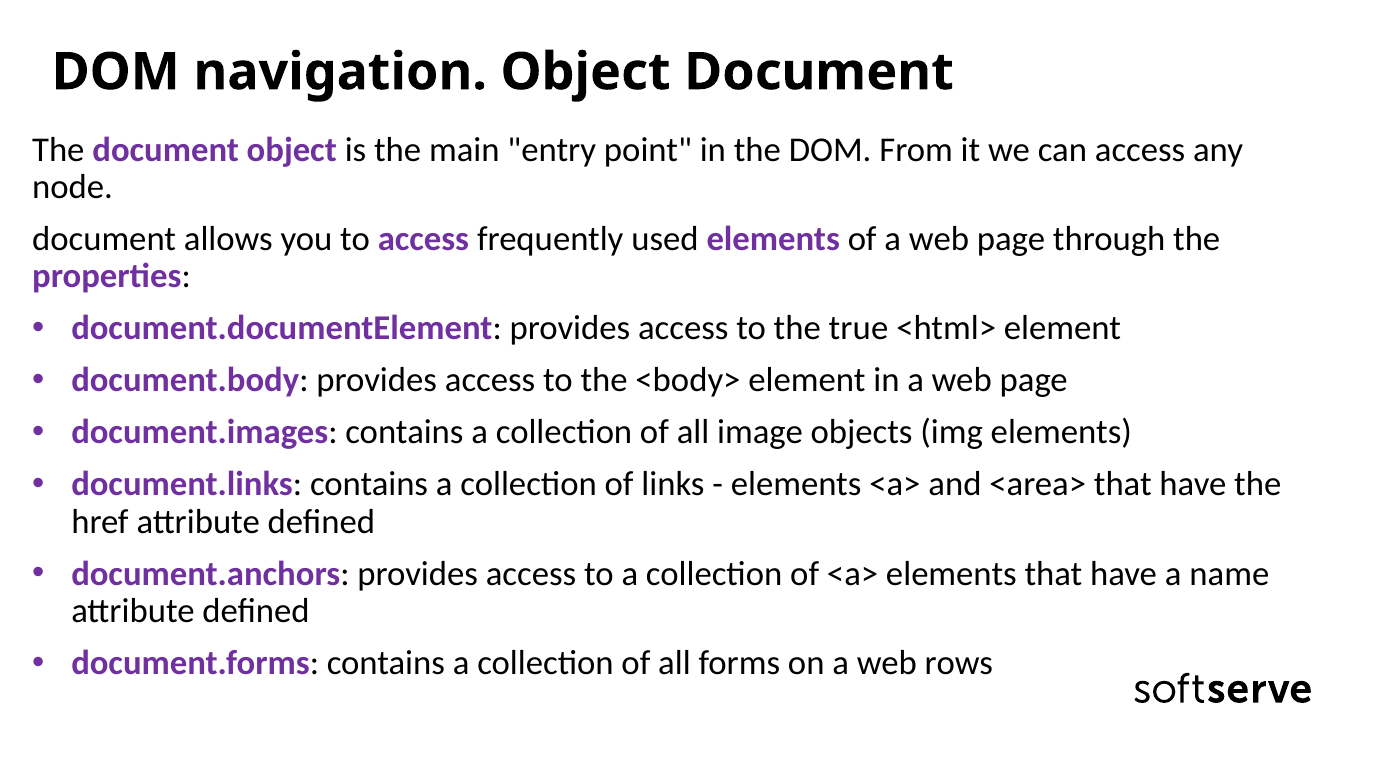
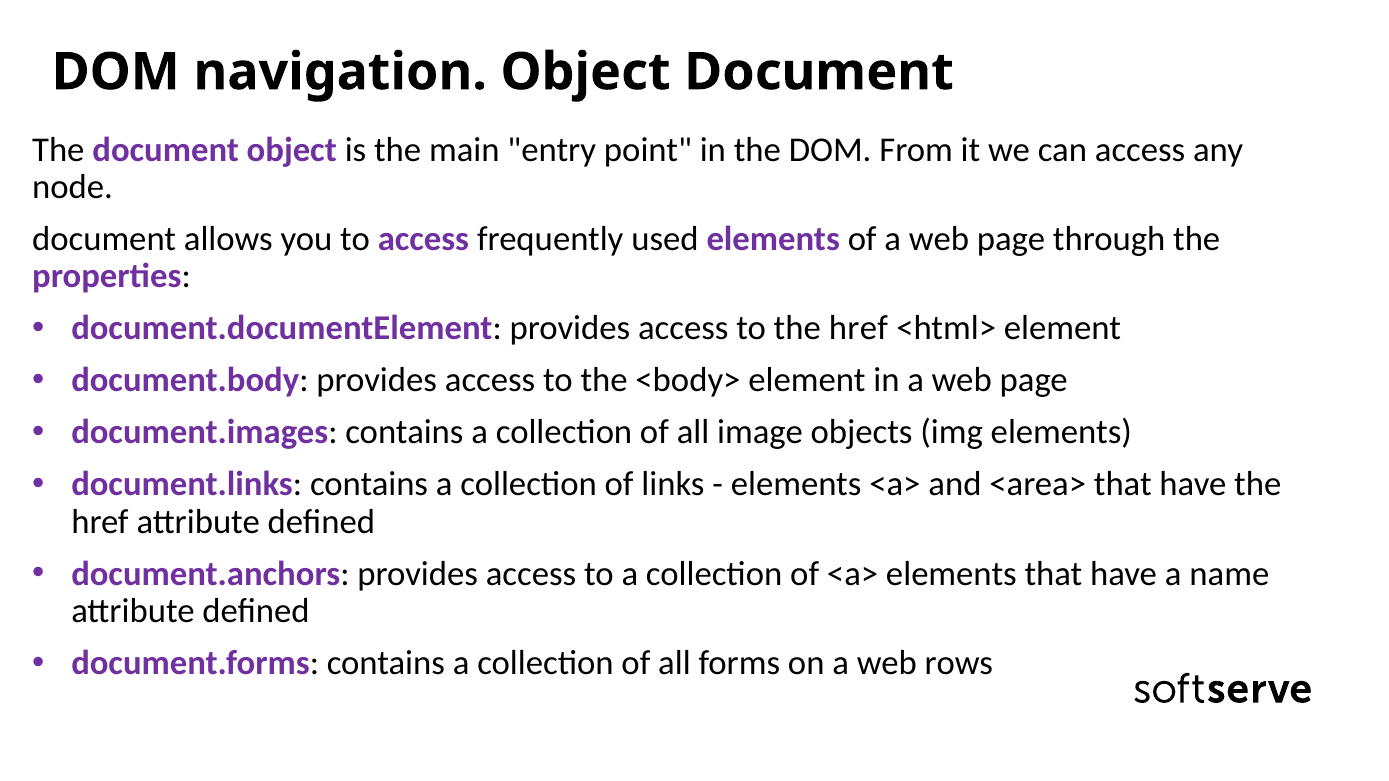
to the true: true -> href (858, 329)
